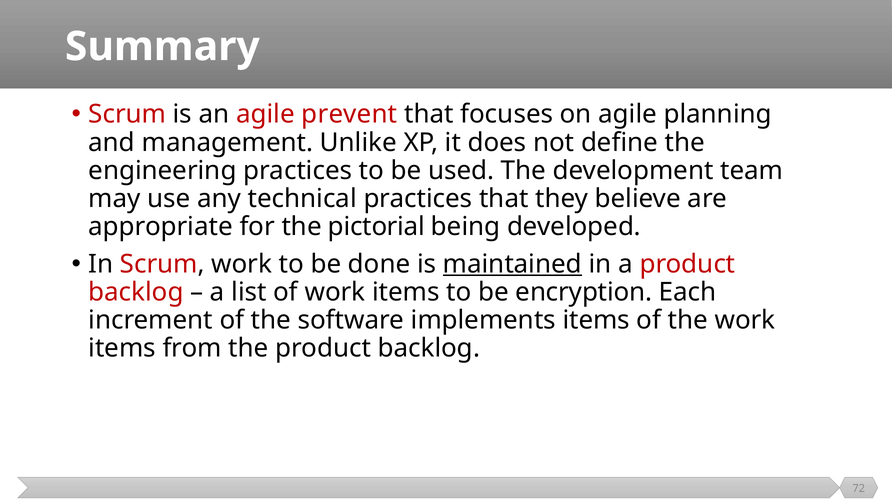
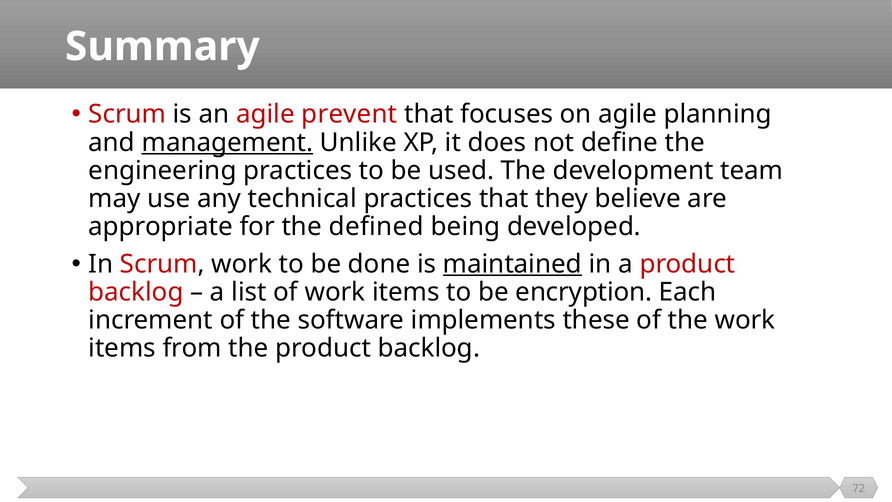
management underline: none -> present (227, 142)
pictorial: pictorial -> defined (376, 227)
implements items: items -> these (596, 320)
